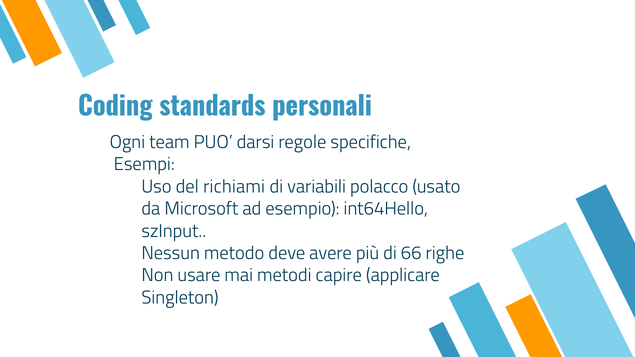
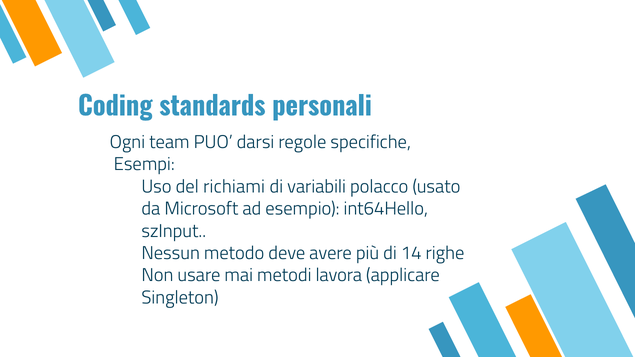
66: 66 -> 14 (411, 253)
capire: capire -> lavora (339, 276)
